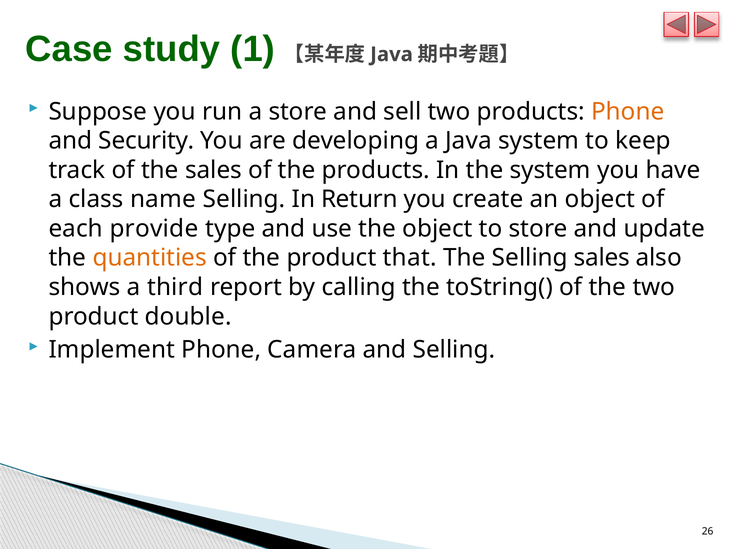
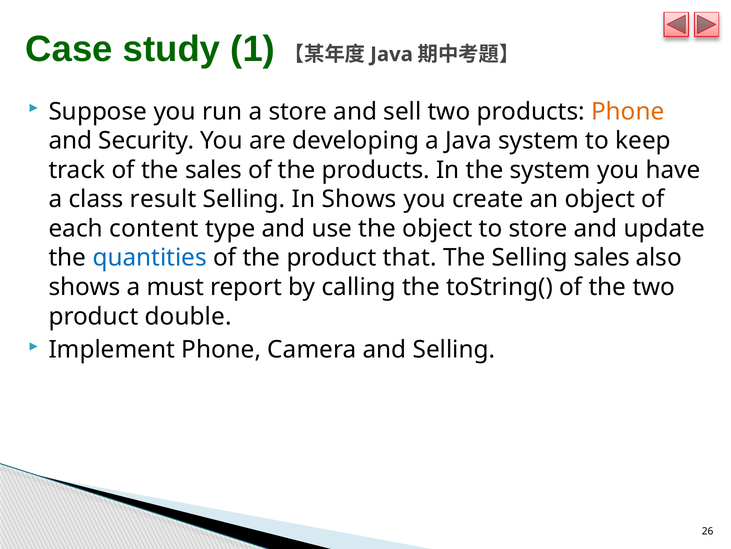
name: name -> result (163, 199)
In Return: Return -> Shows (359, 199)
provide: provide -> content (154, 228)
quantities colour: orange -> blue (150, 258)
third: third -> must (175, 287)
